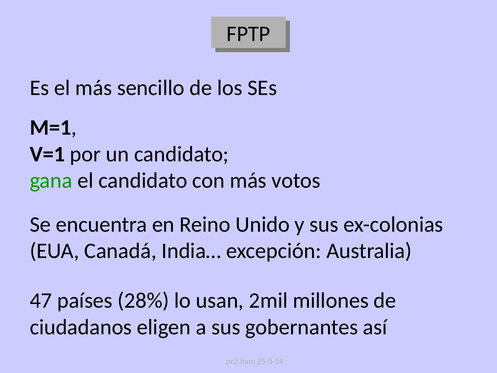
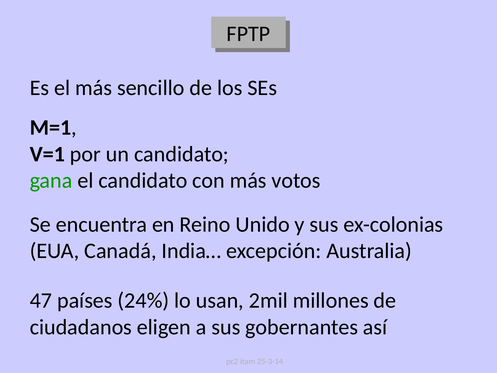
28%: 28% -> 24% (143, 300)
